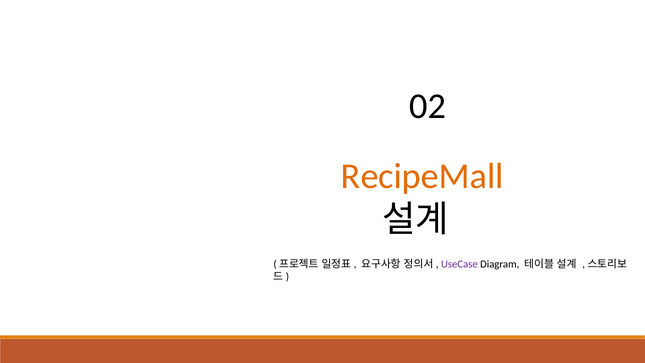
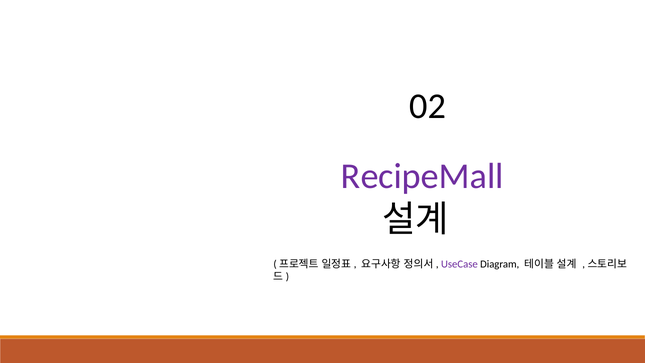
RecipeMall colour: orange -> purple (422, 176)
